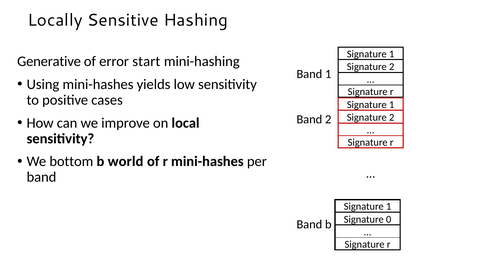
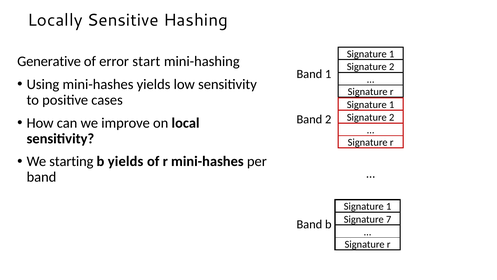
bottom: bottom -> starting (71, 161)
b world: world -> yields (126, 161)
0: 0 -> 7 (389, 219)
